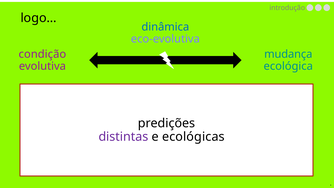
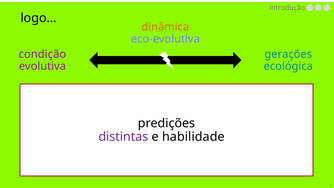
dinâmica colour: blue -> orange (165, 27)
mudança: mudança -> gerações (288, 54)
ecológicas: ecológicas -> habilidade (193, 137)
